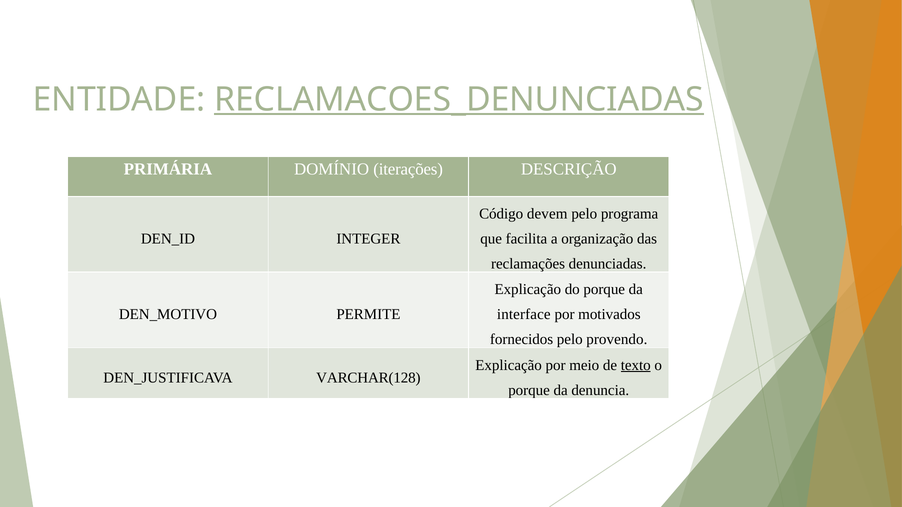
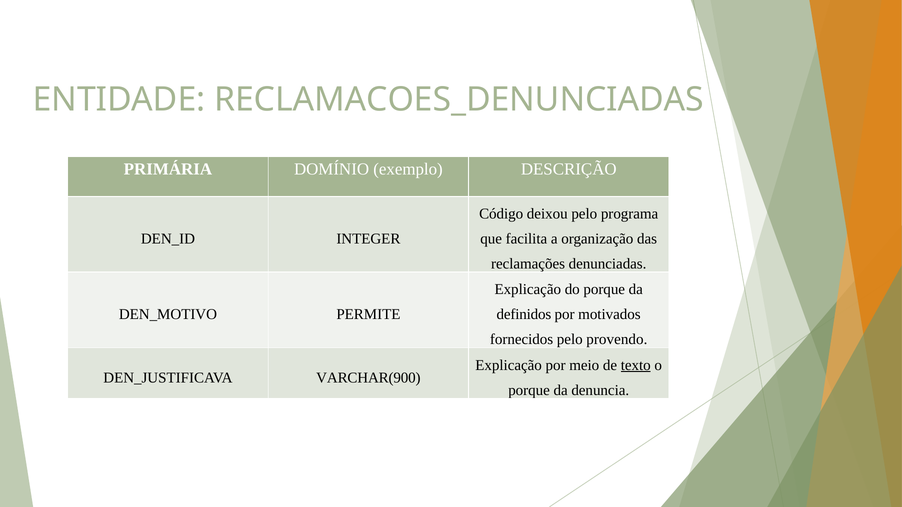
RECLAMACOES_DENUNCIADAS underline: present -> none (459, 99)
iterações: iterações -> exemplo (408, 170)
devem: devem -> deixou (547, 214)
interface: interface -> definidos (524, 315)
VARCHAR(128: VARCHAR(128 -> VARCHAR(900 (368, 378)
